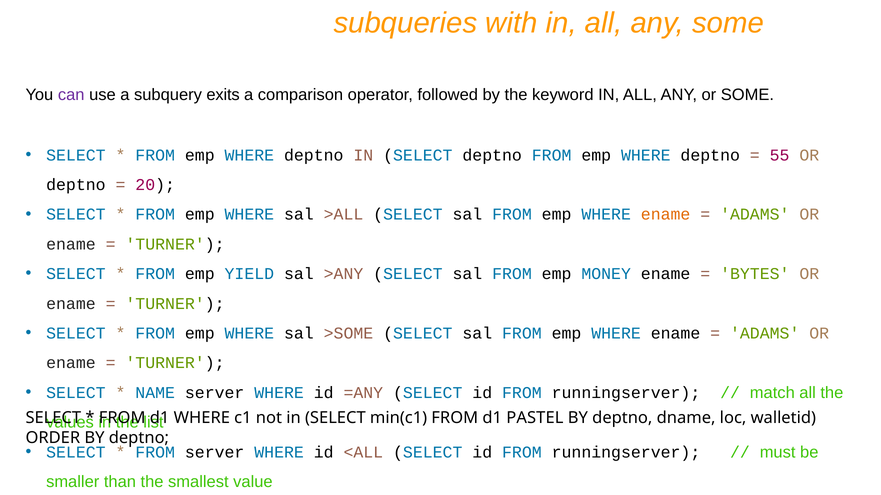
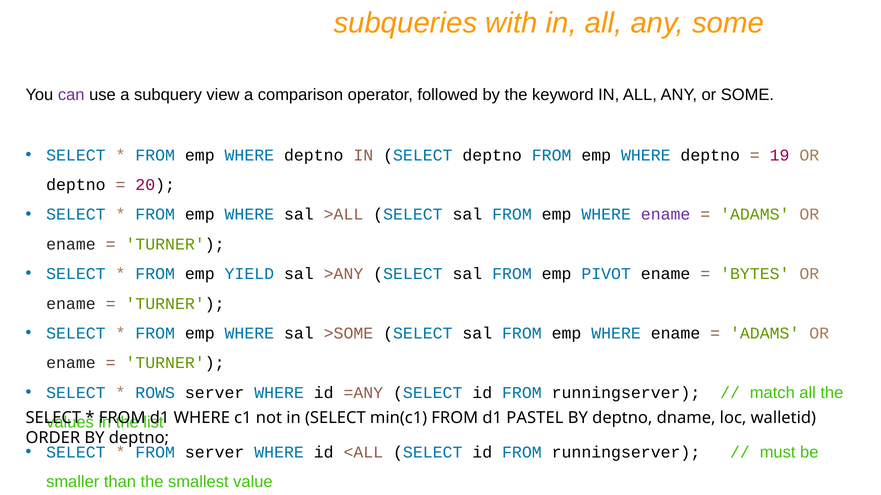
exits: exits -> view (223, 95)
55: 55 -> 19 (780, 155)
ename colour: orange -> purple (666, 215)
MONEY: MONEY -> PIVOT (606, 274)
NAME: NAME -> ROWS (155, 393)
